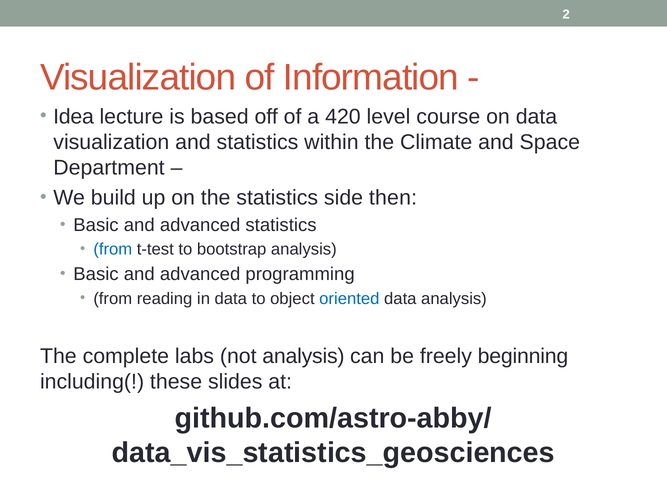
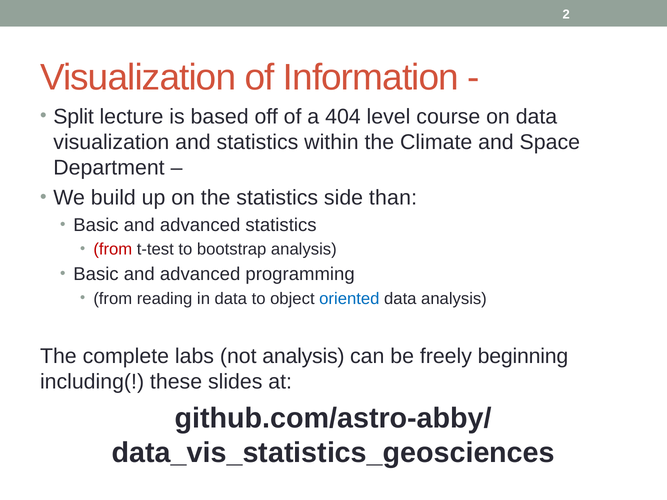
Idea: Idea -> Split (74, 117)
420: 420 -> 404 (343, 117)
then: then -> than (393, 198)
from colour: blue -> red (113, 249)
